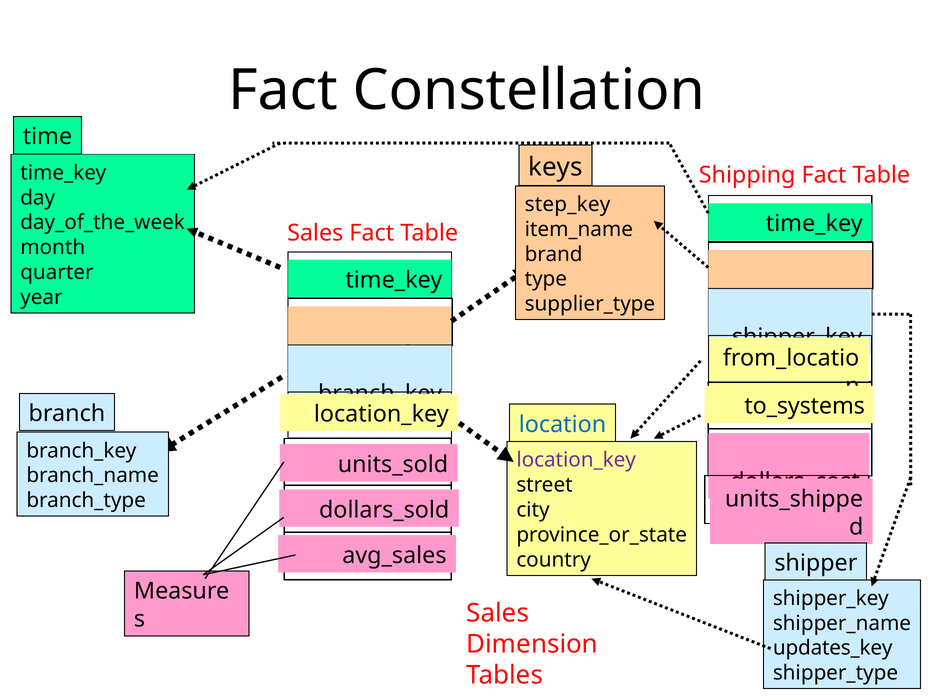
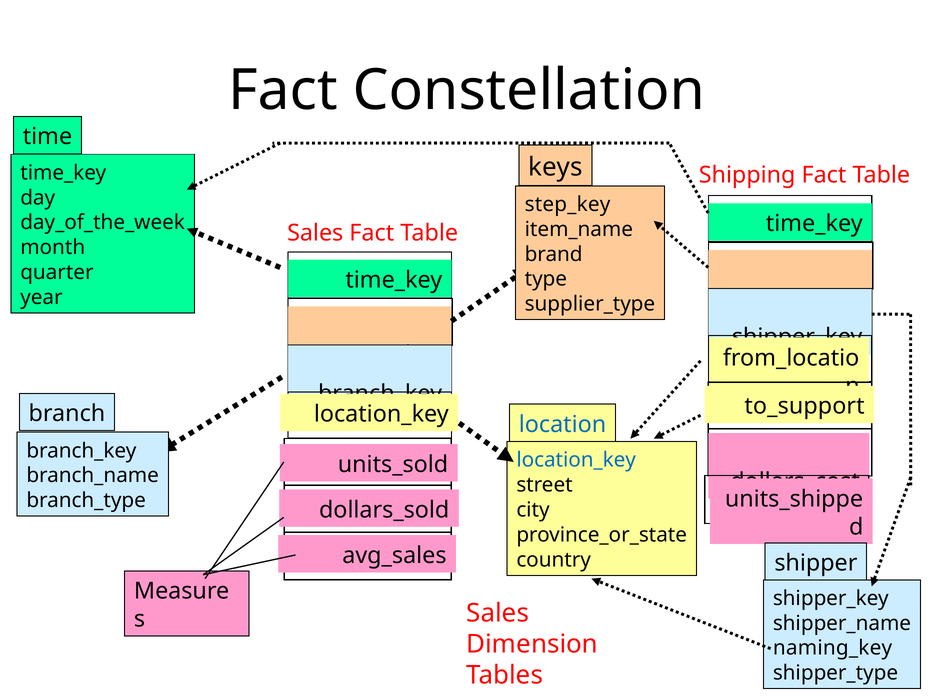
to_systems: to_systems -> to_support (805, 406)
location_key colour: purple -> blue (576, 460)
updates_key: updates_key -> naming_key (833, 649)
